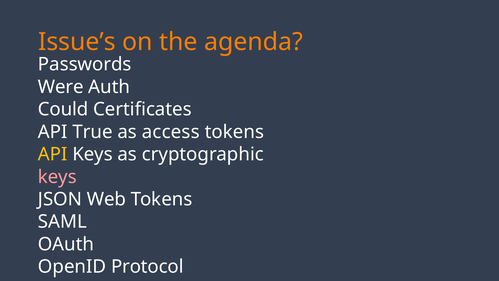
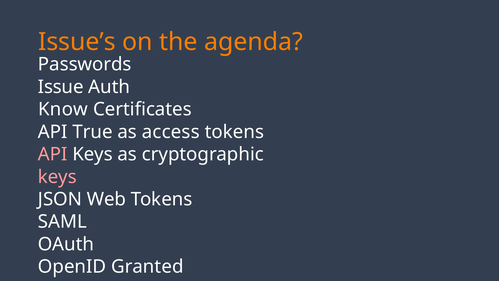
Were: Were -> Issue (61, 87)
Could: Could -> Know (63, 109)
API colour: yellow -> pink (53, 154)
Protocol: Protocol -> Granted (147, 266)
